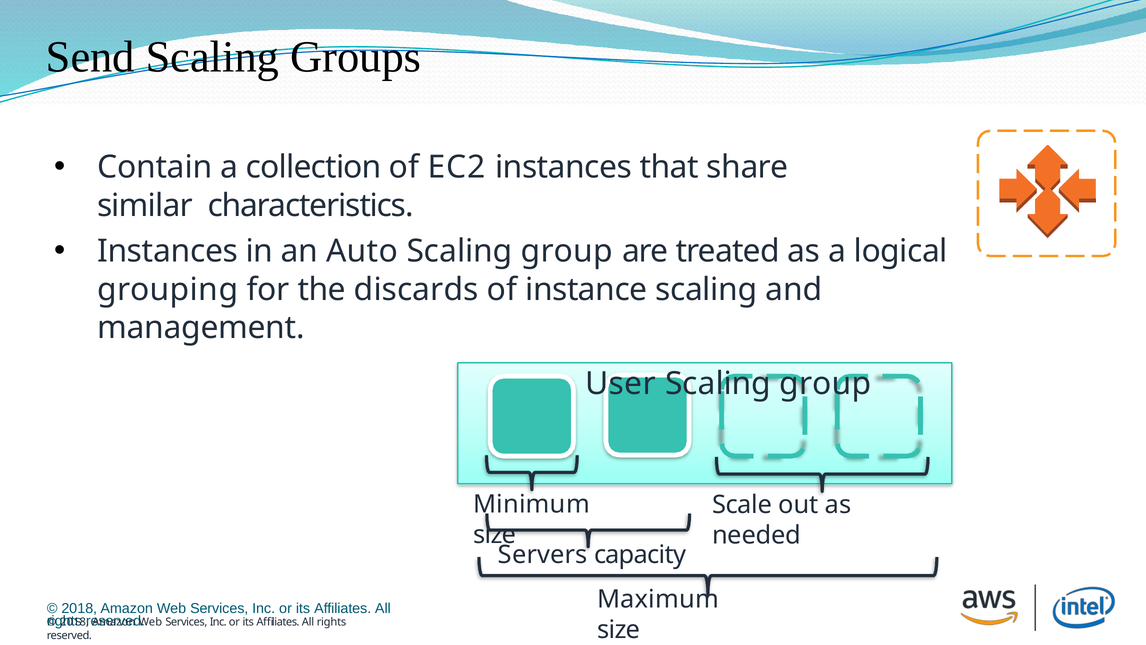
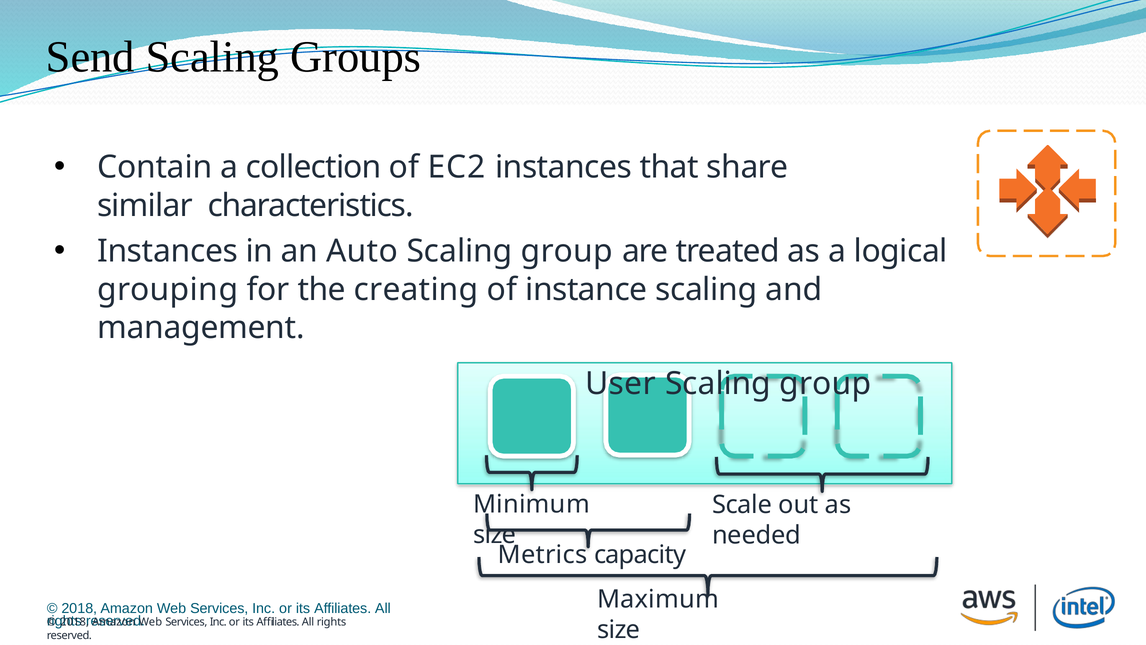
discards: discards -> creating (416, 290)
Servers: Servers -> Metrics (543, 554)
